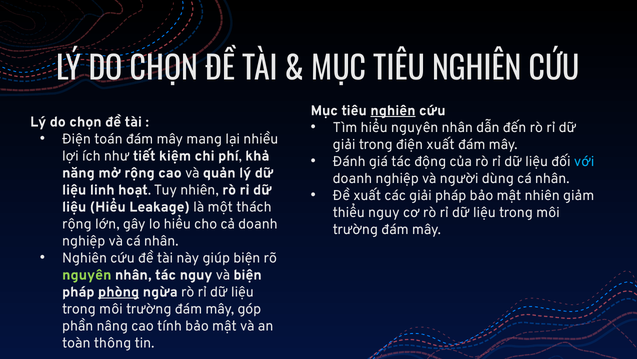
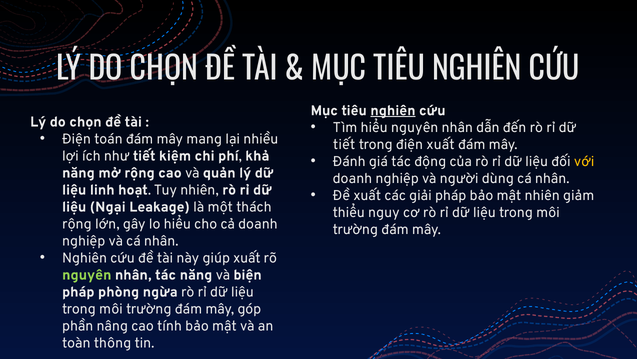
giải: giải -> tiết (344, 144)
với colour: light blue -> yellow (584, 161)
liệu Hiểu: Hiểu -> Ngại (108, 206)
giúp biện: biện -> xuất (247, 257)
tác nguy: nguy -> năng (196, 274)
phòng underline: present -> none (119, 291)
